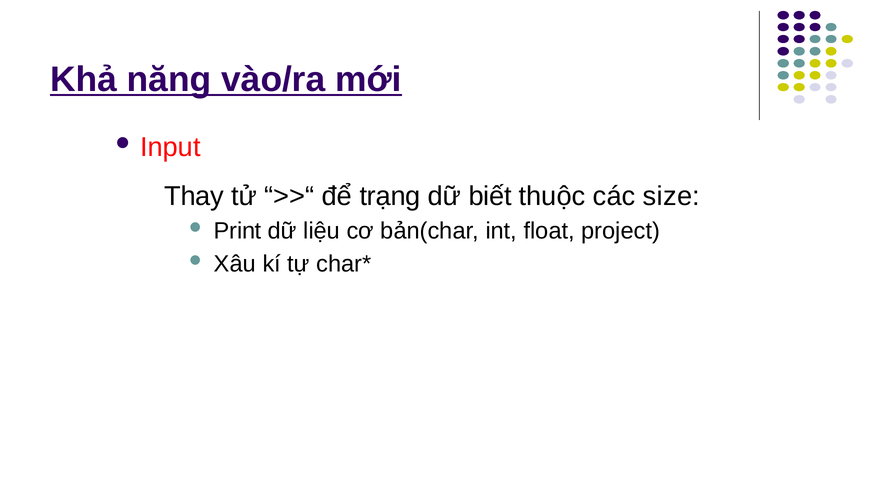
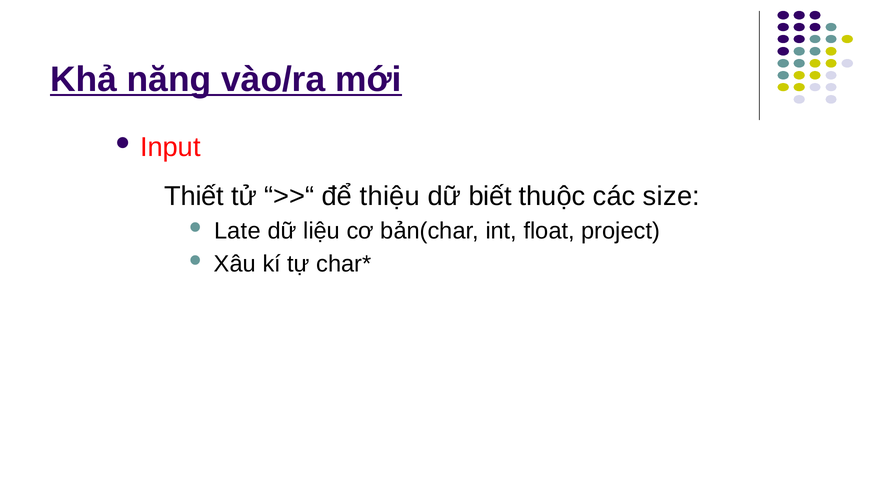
Thay: Thay -> Thiết (194, 196)
trạng: trạng -> thiệu (390, 196)
Print: Print -> Late (237, 231)
